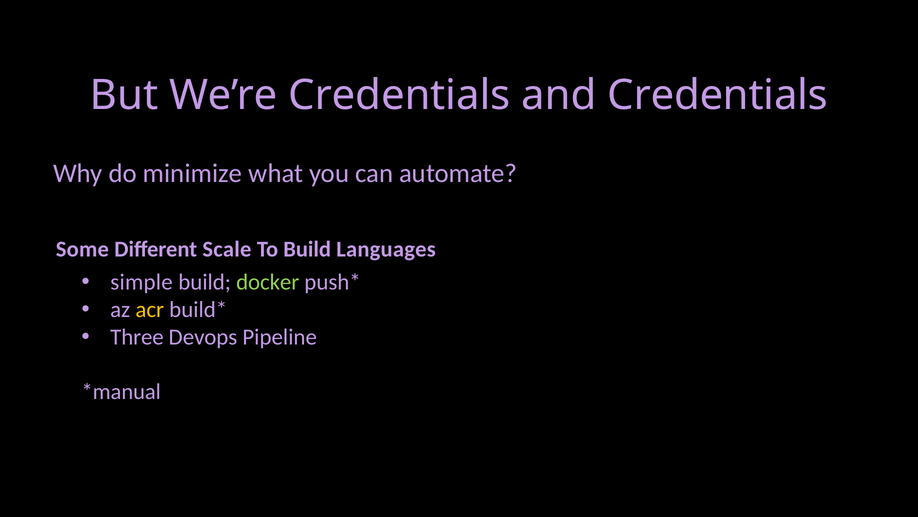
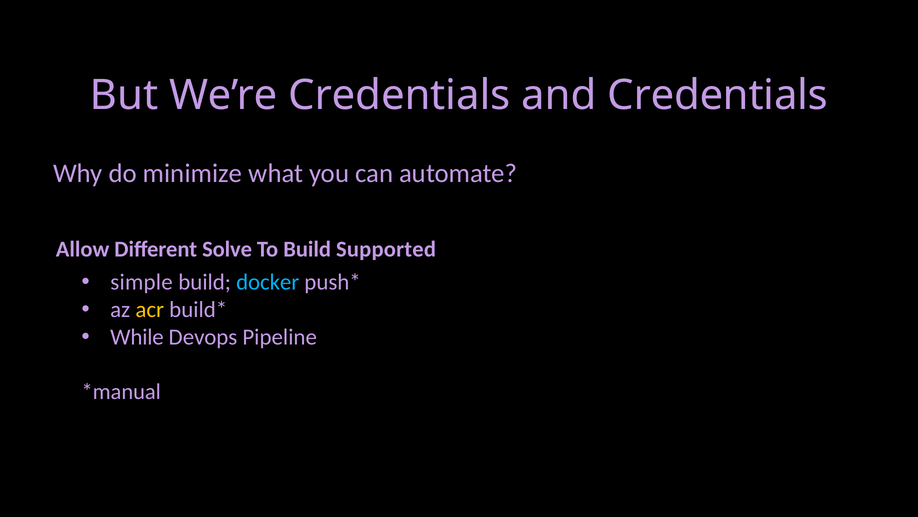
Some: Some -> Allow (83, 249)
Scale: Scale -> Solve (227, 249)
Languages: Languages -> Supported (386, 249)
docker colour: light green -> light blue (268, 282)
Three: Three -> While (137, 337)
